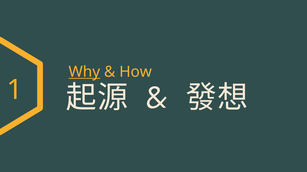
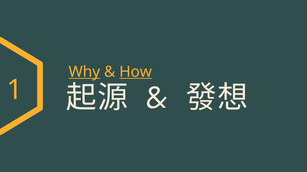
How underline: none -> present (136, 72)
